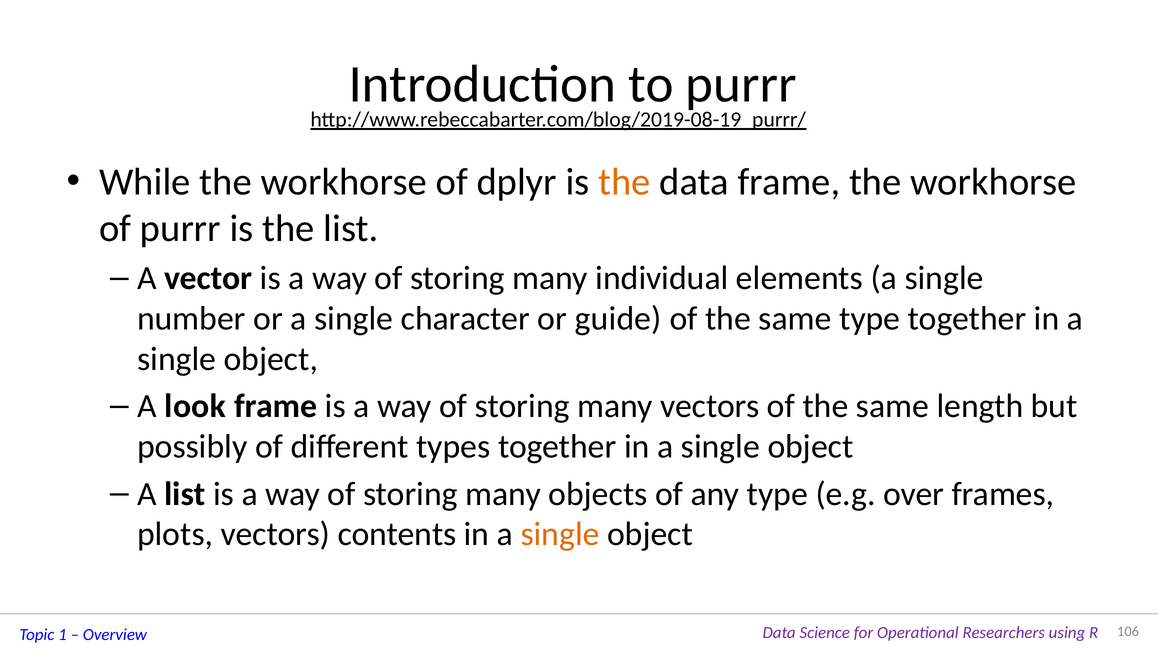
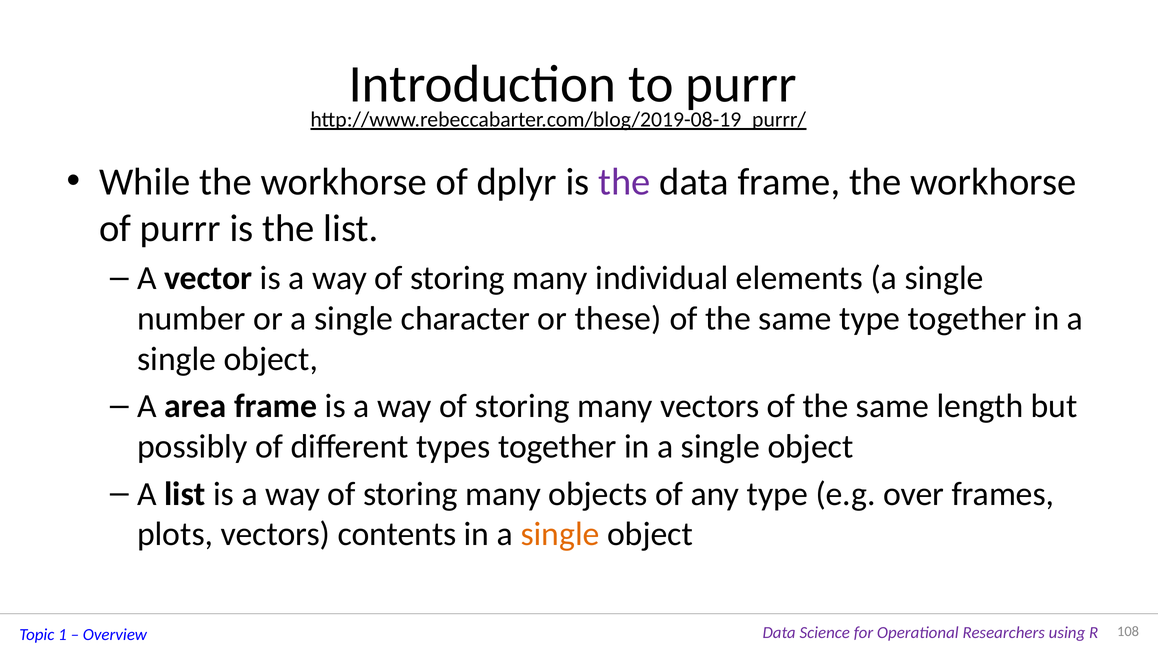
the colour: orange -> purple (624, 182)
guide: guide -> these (618, 319)
look: look -> area (195, 407)
106: 106 -> 108 (1128, 632)
